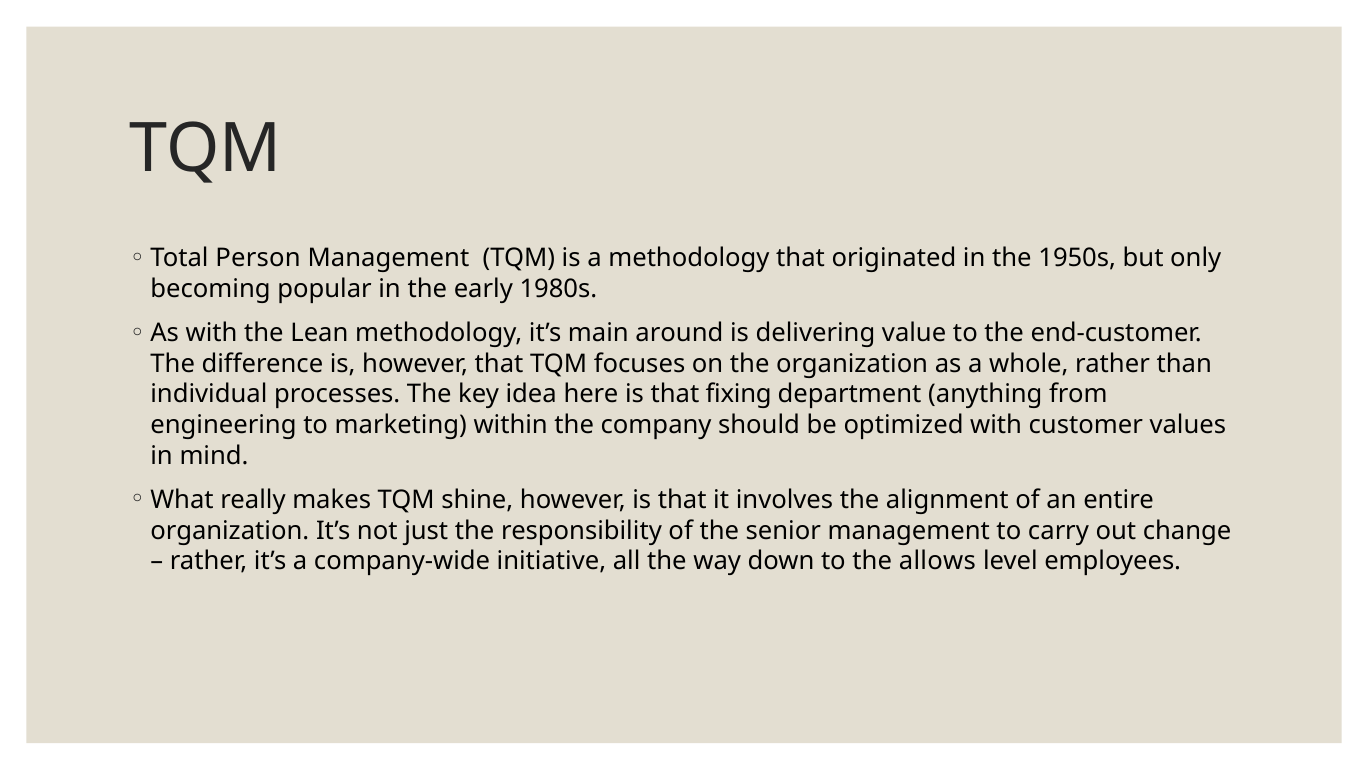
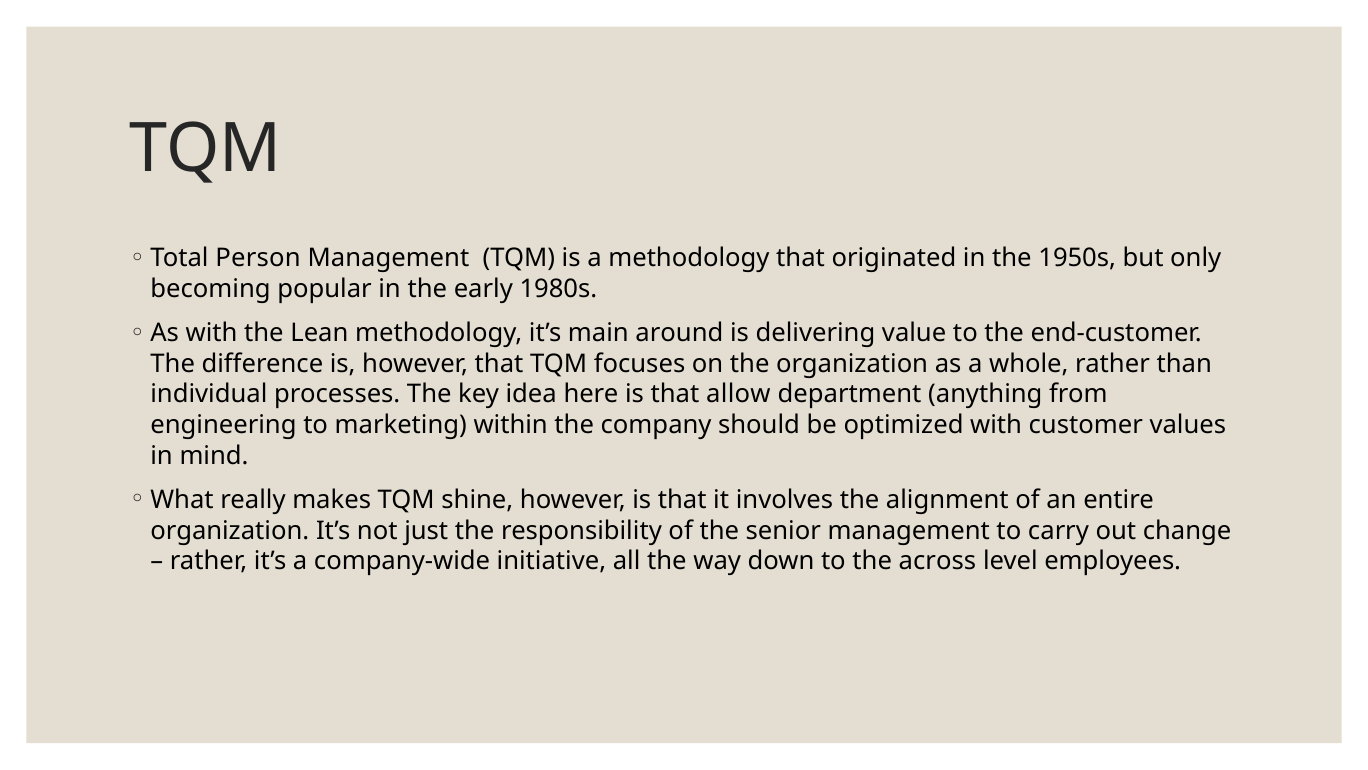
fixing: fixing -> allow (738, 394)
allows: allows -> across (937, 561)
